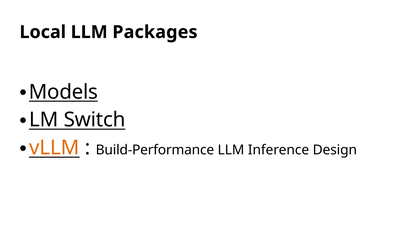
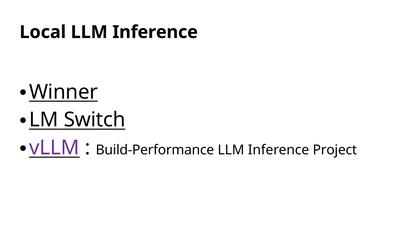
Local LLM Packages: Packages -> Inference (155, 32)
Models: Models -> Winner (64, 92)
vLLM colour: orange -> purple (54, 148)
Design: Design -> Project (335, 150)
